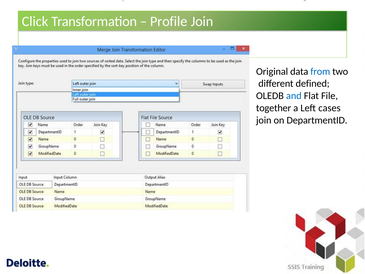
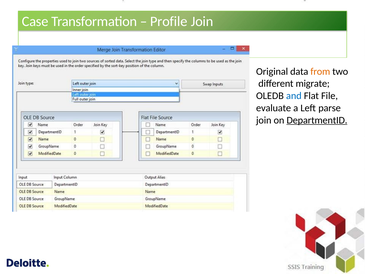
Click: Click -> Case (35, 21)
from colour: blue -> orange (320, 71)
defined: defined -> migrate (313, 84)
together: together -> evaluate (274, 108)
cases: cases -> parse (330, 108)
DepartmentID underline: none -> present (317, 120)
